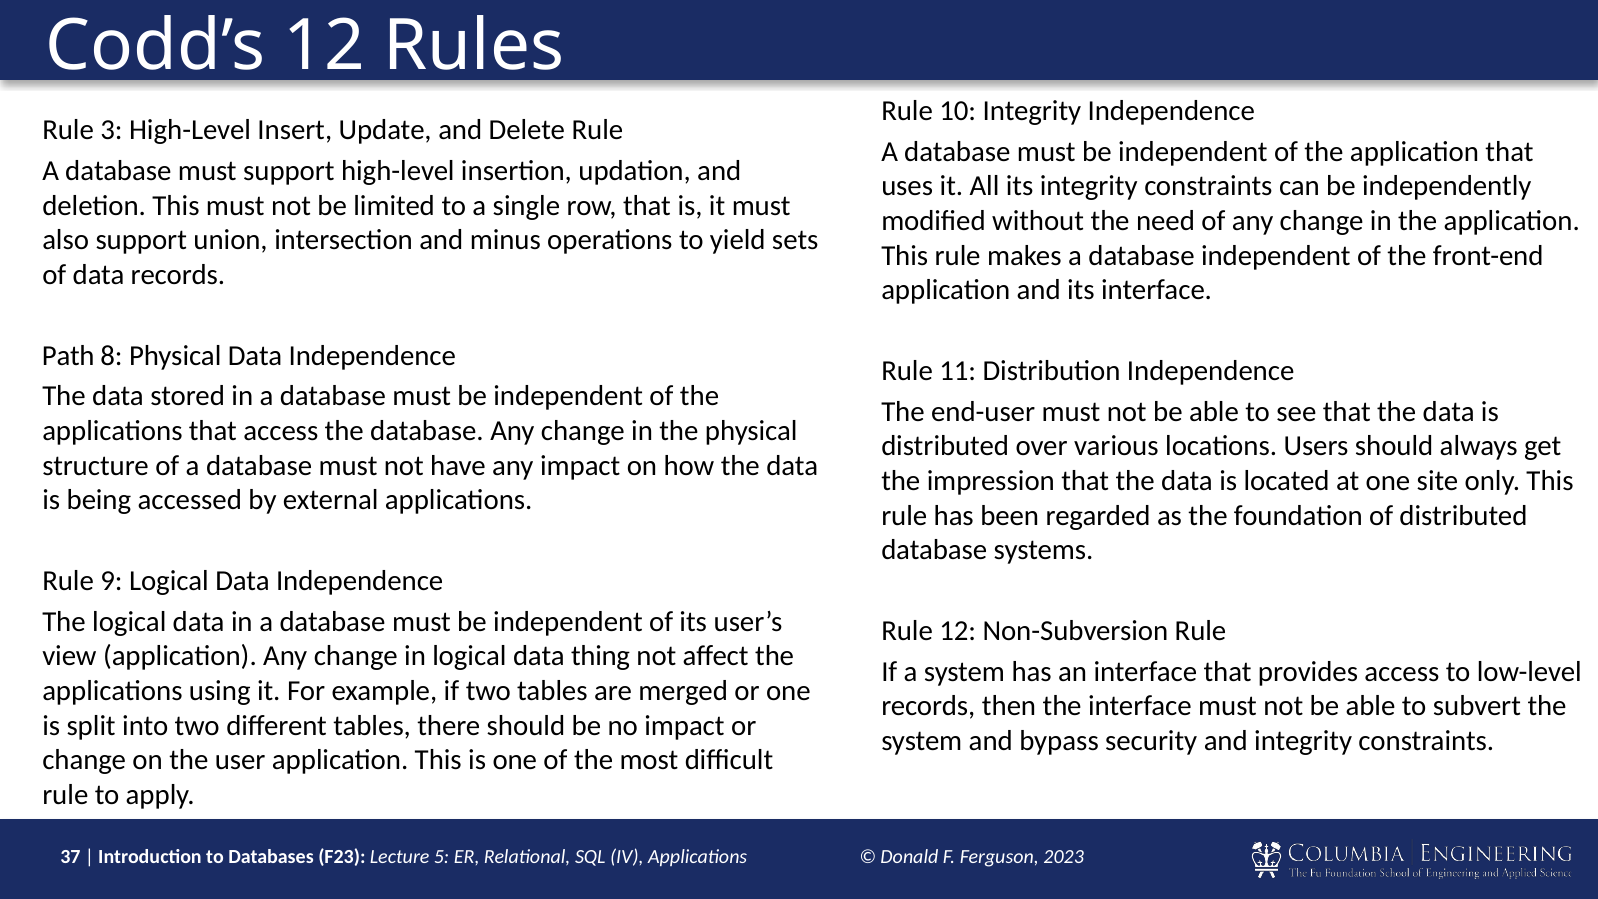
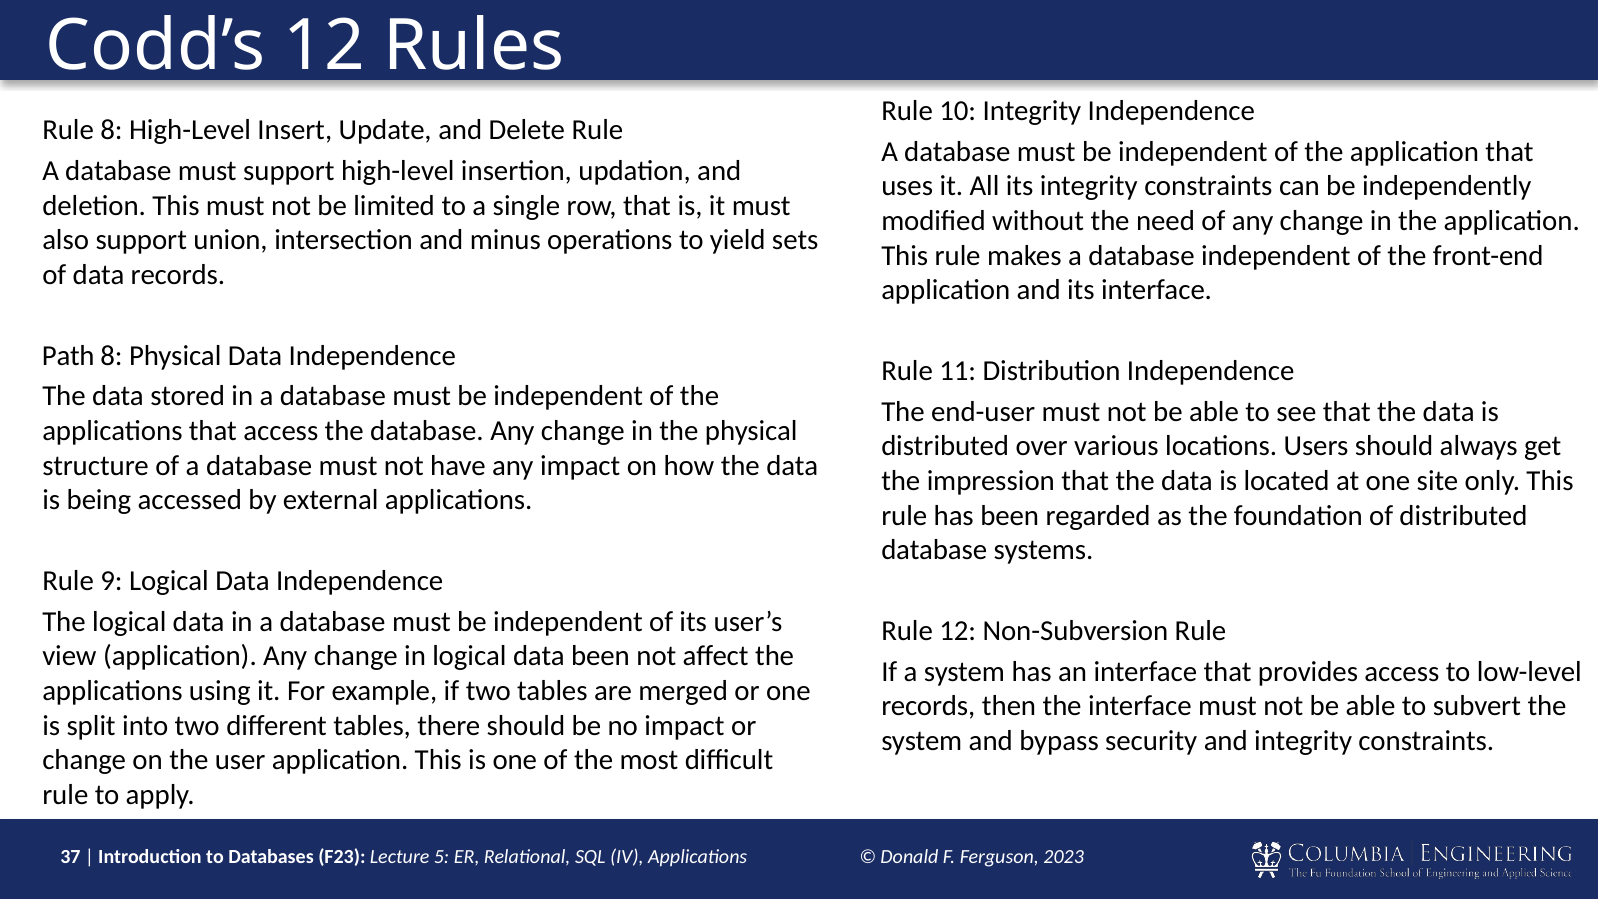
Rule 3: 3 -> 8 (112, 130)
data thing: thing -> been (600, 656)
